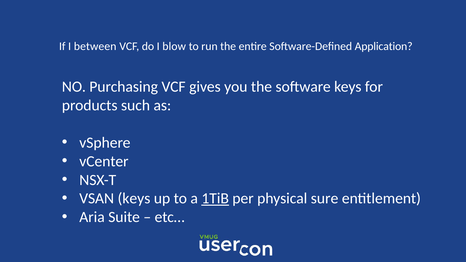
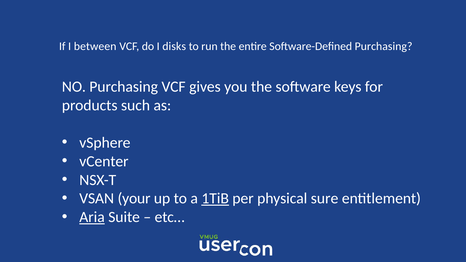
blow: blow -> disks (174, 46)
Software-Defined Application: Application -> Purchasing (384, 46)
VSAN keys: keys -> your (134, 199)
Aria underline: none -> present (92, 217)
